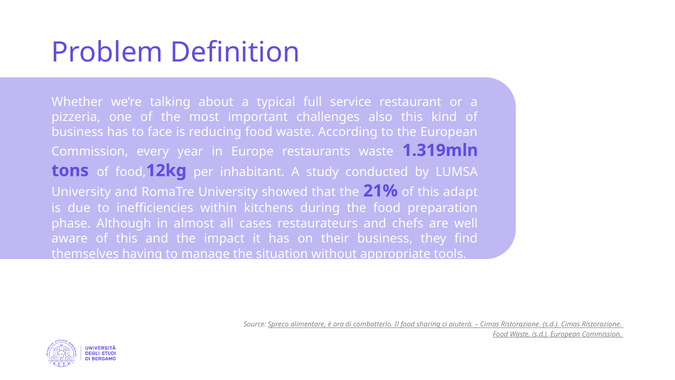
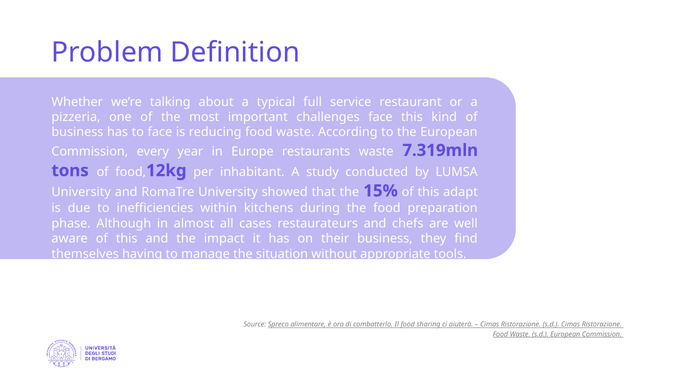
challenges also: also -> face (380, 117)
1.319mln: 1.319mln -> 7.319mln (440, 150)
21%: 21% -> 15% (381, 191)
